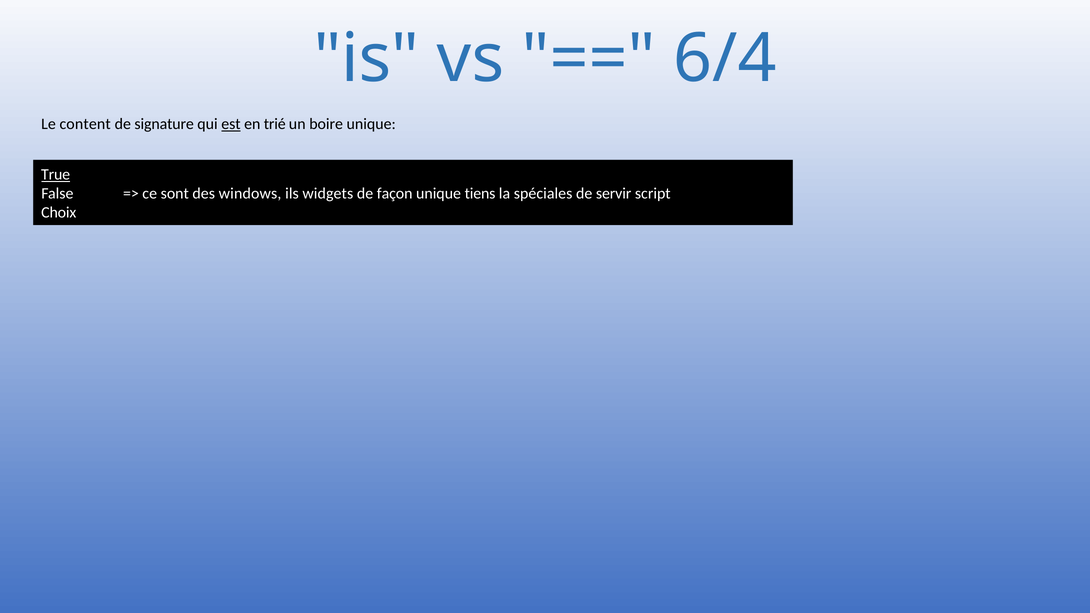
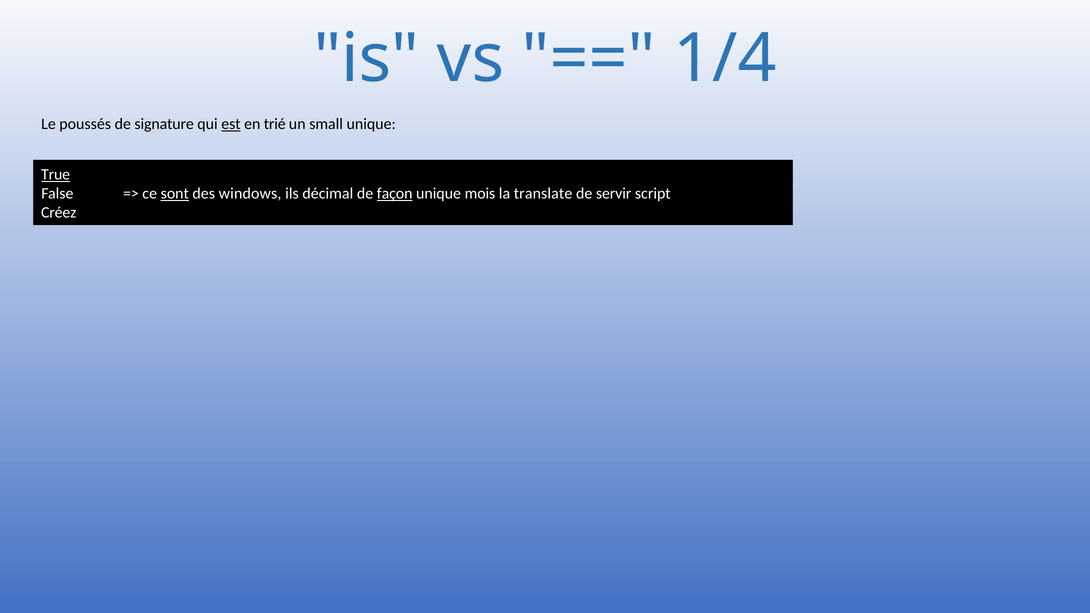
6/4: 6/4 -> 1/4 (725, 59)
content: content -> poussés (85, 124)
boire: boire -> small (326, 124)
sont underline: none -> present (175, 194)
widgets: widgets -> décimal (328, 194)
façon underline: none -> present (395, 194)
tiens: tiens -> mois (480, 194)
spéciales: spéciales -> translate (543, 194)
Choix: Choix -> Créez (59, 213)
